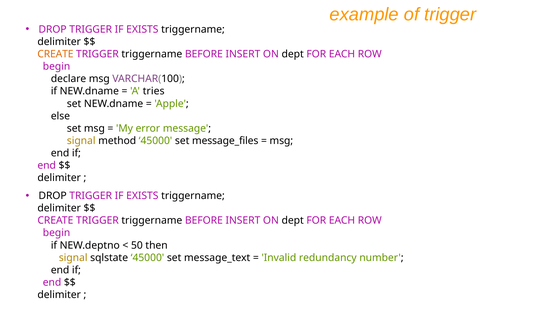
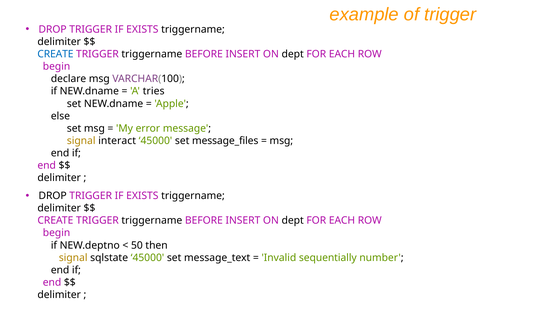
CREATE colour: orange -> blue (55, 54)
method: method -> interact (117, 141)
redundancy: redundancy -> sequentially (328, 257)
